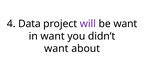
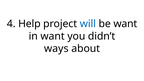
Data: Data -> Help (29, 24)
will colour: purple -> blue (88, 24)
want: want -> ways (56, 49)
